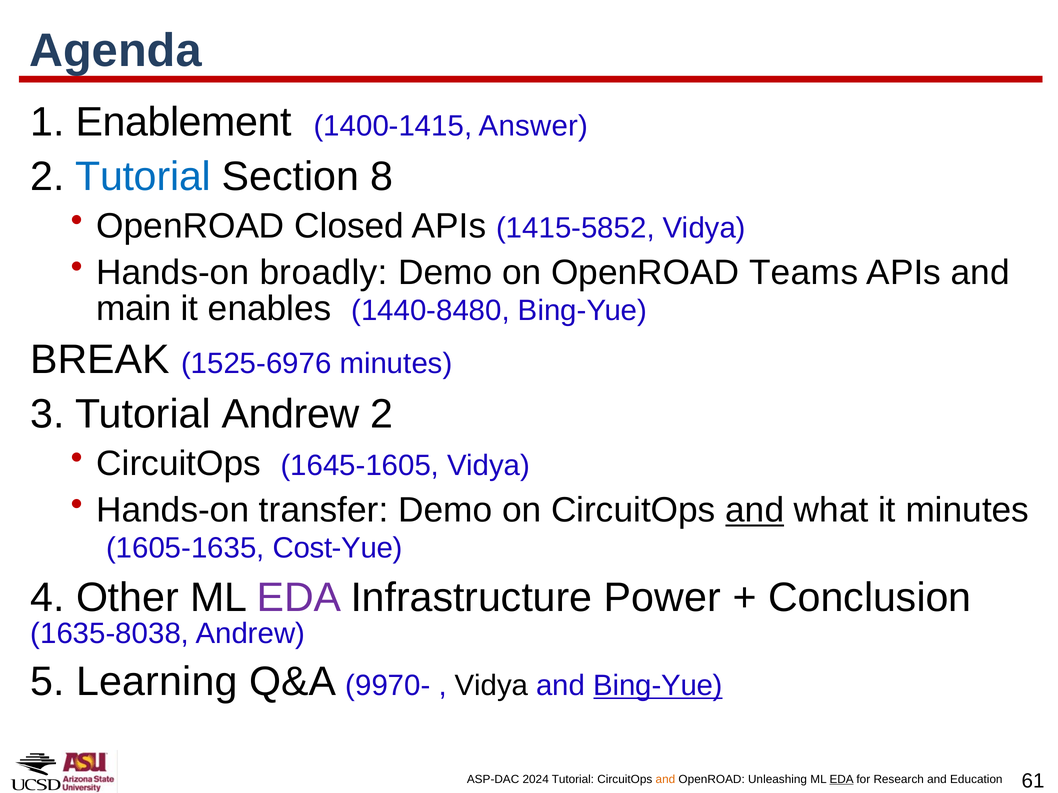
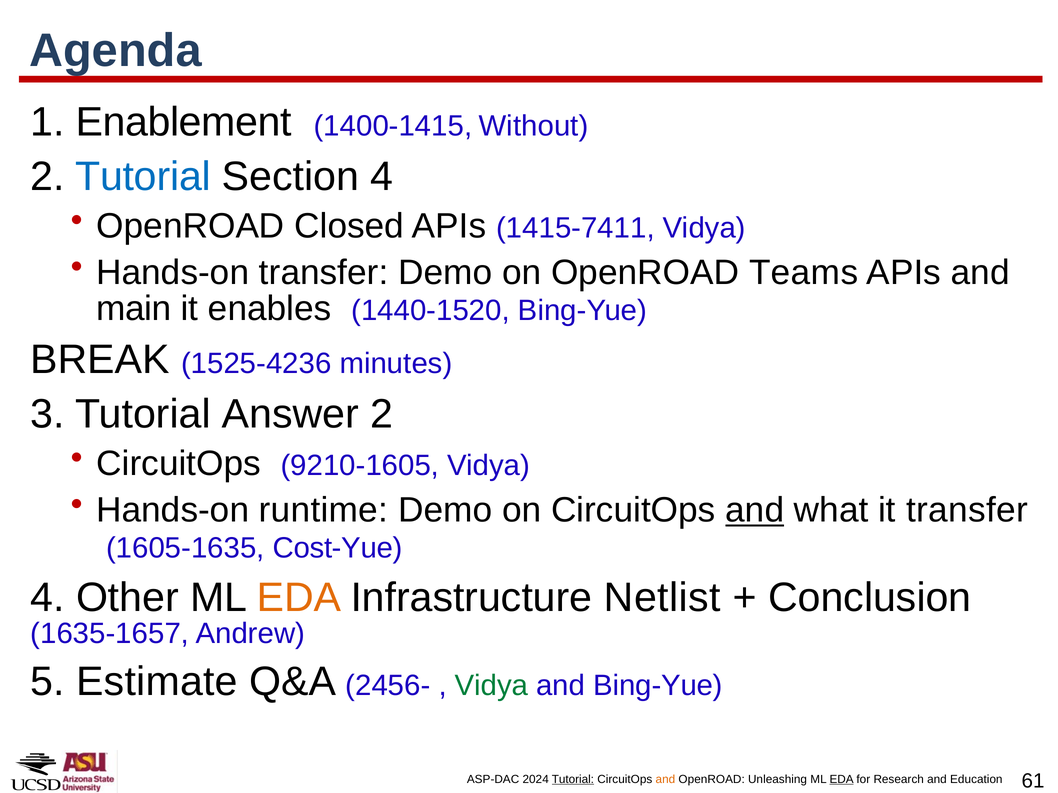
Answer: Answer -> Without (534, 126)
Section 8: 8 -> 4 (382, 177)
1415-5852: 1415-5852 -> 1415-7411 (575, 228)
Hands-on broadly: broadly -> transfer (324, 273)
1440-8480: 1440-8480 -> 1440-1520 (430, 311)
1525-6976: 1525-6976 -> 1525-4236 (256, 364)
Tutorial Andrew: Andrew -> Answer (290, 414)
1645-1605: 1645-1605 -> 9210-1605 (360, 466)
transfer: transfer -> runtime (324, 511)
it minutes: minutes -> transfer (967, 511)
EDA colour: purple -> orange (299, 598)
Power: Power -> Netlist (662, 598)
1635-8038: 1635-8038 -> 1635-1657 (110, 634)
Learning: Learning -> Estimate (157, 682)
9970-: 9970- -> 2456- (388, 686)
Vidya colour: black -> green (491, 686)
Bing-Yue underline: present -> none (658, 686)
Tutorial underline: none -> present (573, 780)
